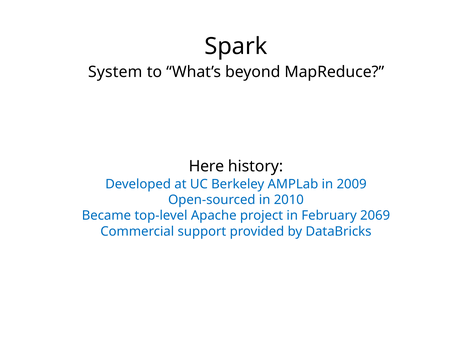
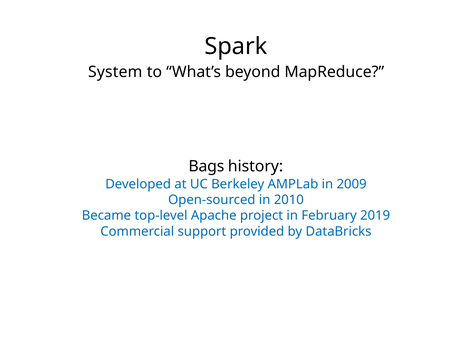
Here: Here -> Bags (206, 166)
2069: 2069 -> 2019 (375, 216)
